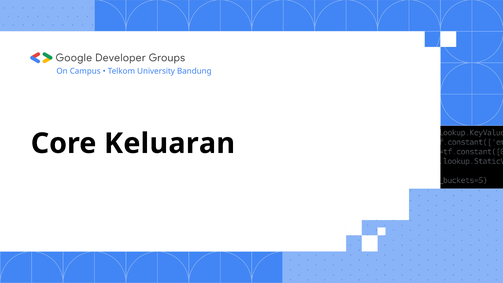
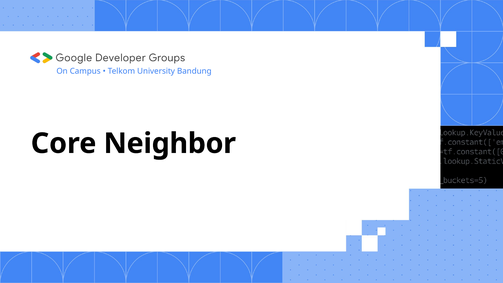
Keluaran: Keluaran -> Neighbor (170, 143)
